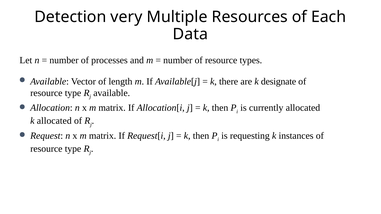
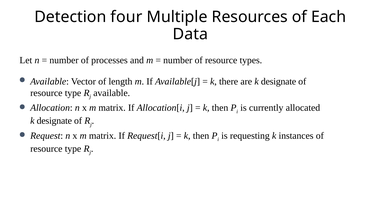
very: very -> four (126, 17)
allocated: allocated -> designate (54, 121)
